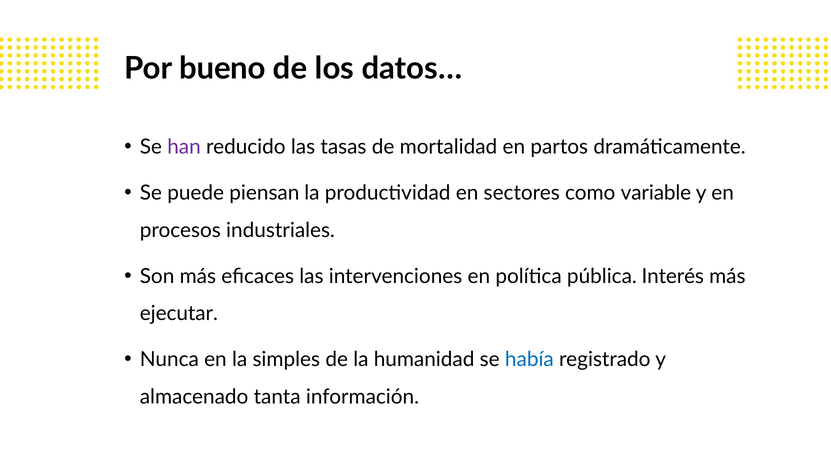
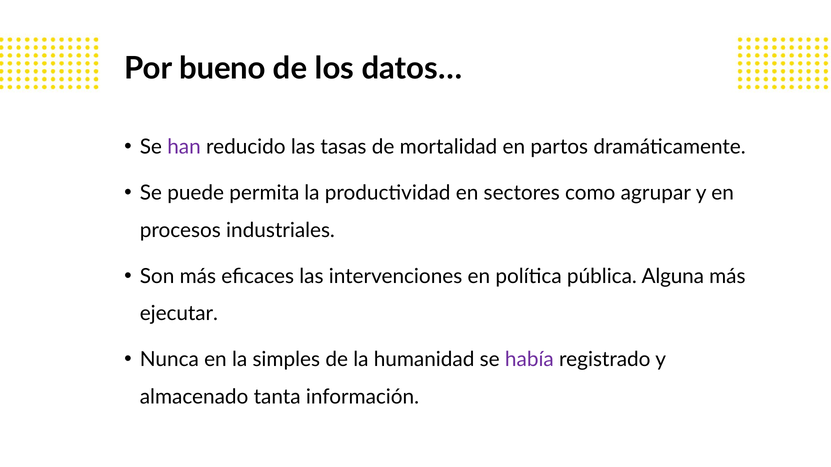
piensan: piensan -> permita (264, 193)
variable: variable -> agrupar (656, 193)
Interés: Interés -> Alguna (673, 277)
había colour: blue -> purple (529, 360)
